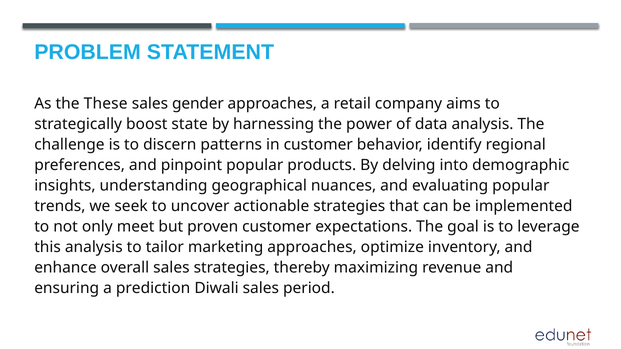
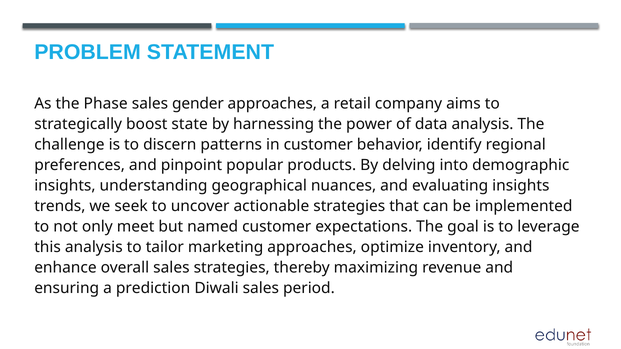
These: These -> Phase (106, 104)
evaluating popular: popular -> insights (521, 186)
proven: proven -> named (213, 227)
